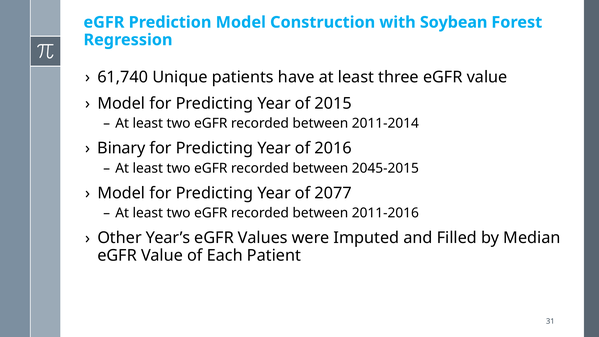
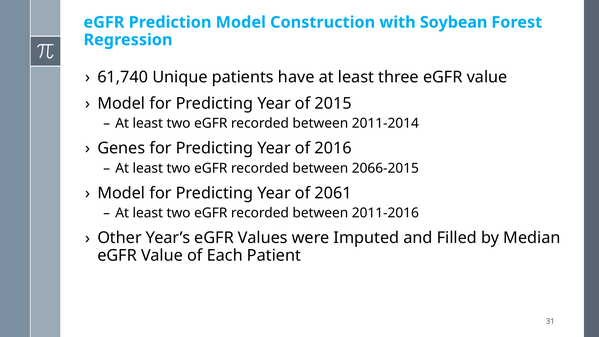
Binary: Binary -> Genes (121, 148)
2045-2015: 2045-2015 -> 2066-2015 (385, 168)
2077: 2077 -> 2061 (333, 193)
